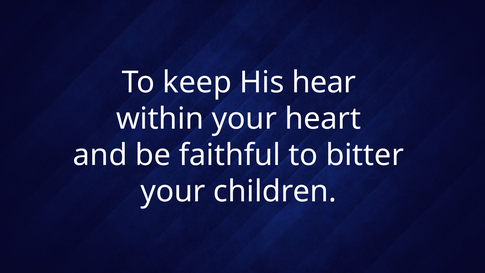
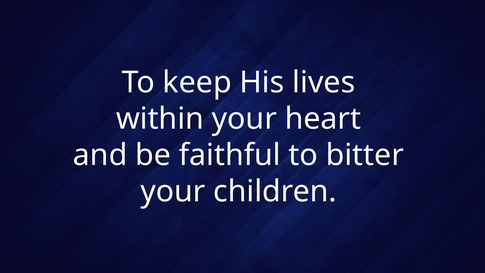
hear: hear -> lives (324, 82)
